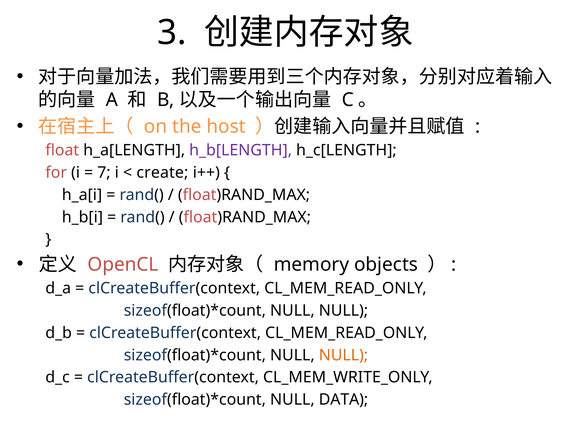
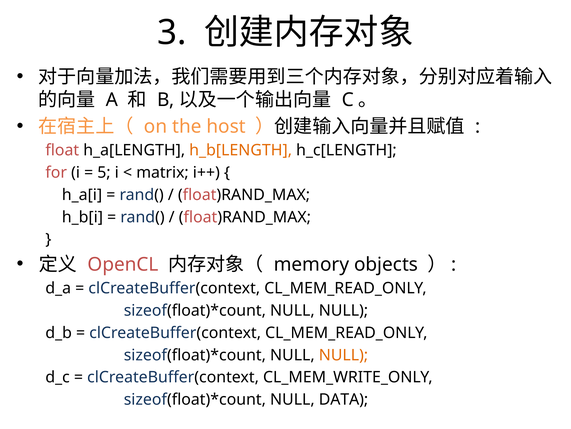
h_b[LENGTH colour: purple -> orange (241, 150)
7: 7 -> 5 (104, 172)
create: create -> matrix (162, 172)
